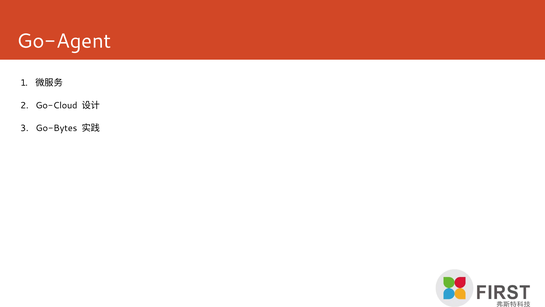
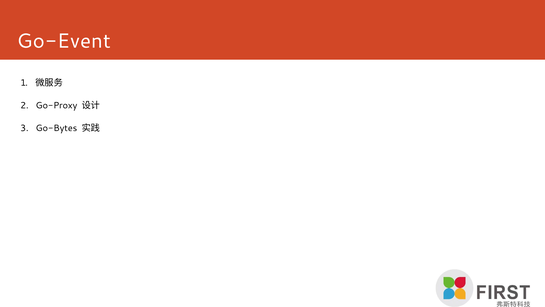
Go-Agent: Go-Agent -> Go-Event (64, 41)
Go-Cloud: Go-Cloud -> Go-Proxy (56, 105)
